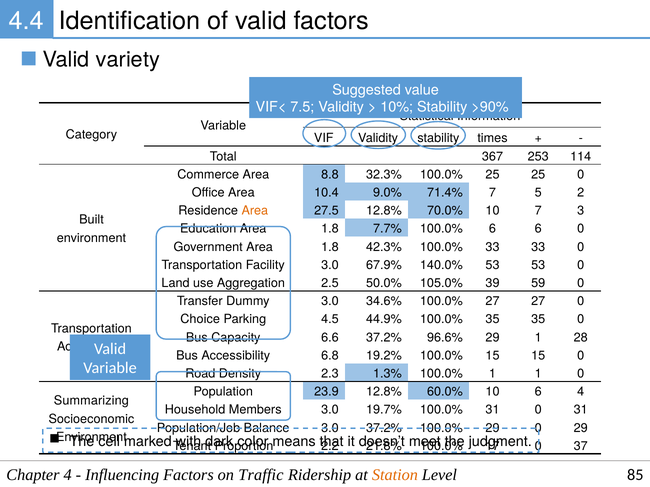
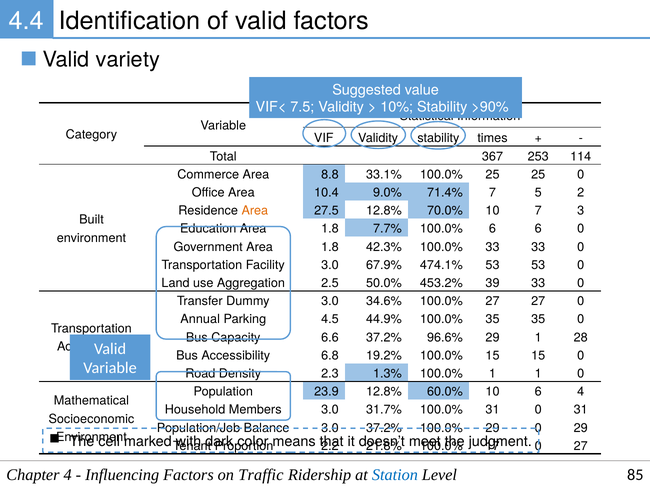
32.3%: 32.3% -> 33.1% (384, 175)
140.0%: 140.0% -> 474.1% (441, 265)
105.0%: 105.0% -> 453.2% (441, 283)
39 59: 59 -> 33 (538, 283)
Choice: Choice -> Annual (200, 320)
Summarizing: Summarizing -> Mathematical (91, 401)
19.7%: 19.7% -> 31.7% (384, 410)
0 37: 37 -> 27 (581, 446)
Station colour: orange -> blue (395, 475)
